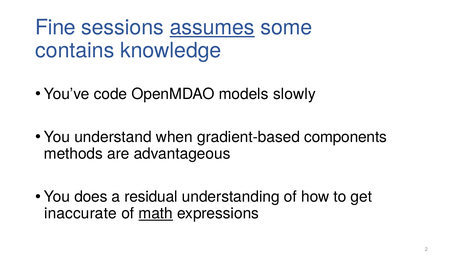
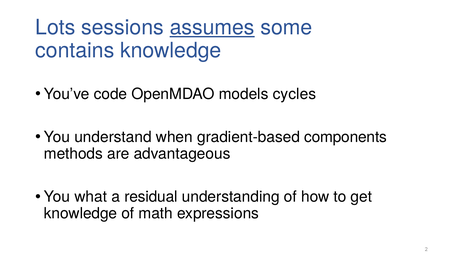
Fine: Fine -> Lots (55, 27)
slowly: slowly -> cycles (294, 94)
does: does -> what (91, 196)
inaccurate: inaccurate -> knowledge (81, 213)
math underline: present -> none (156, 213)
